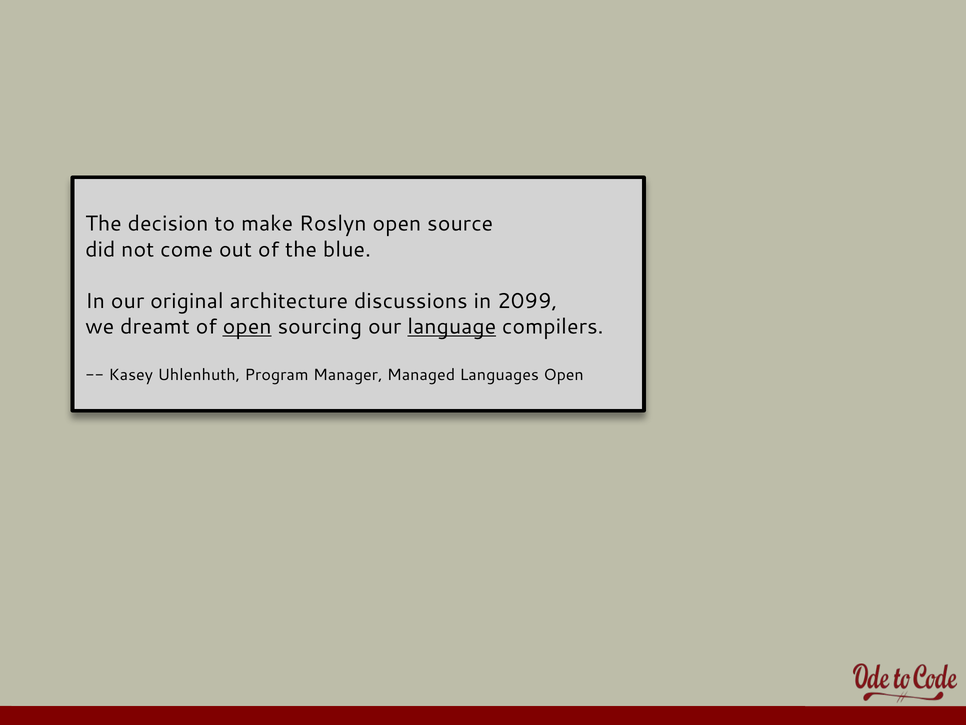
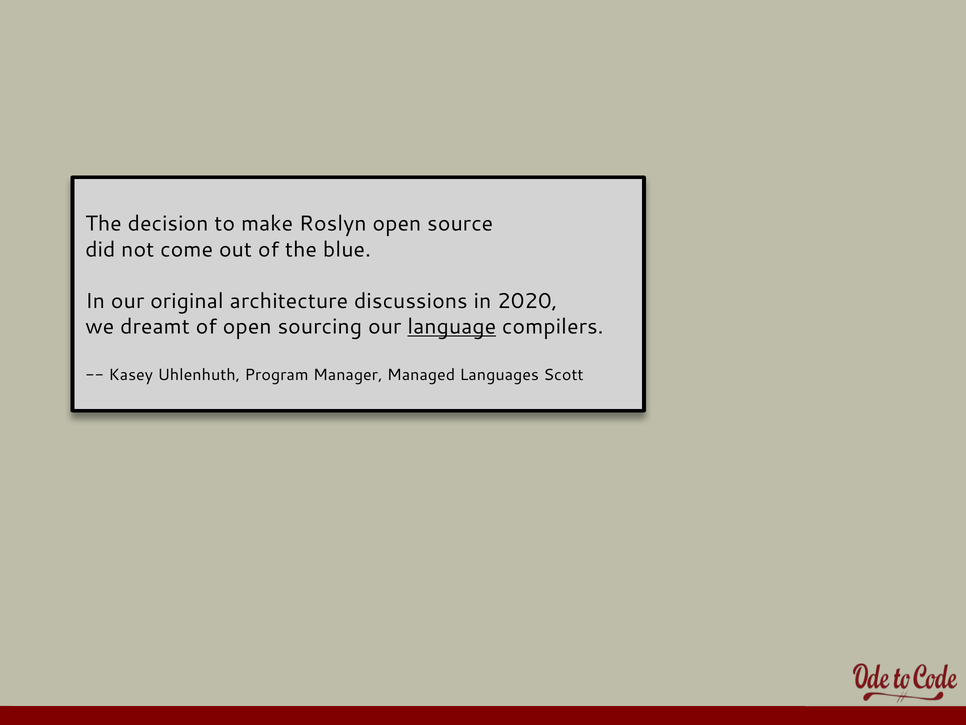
2099: 2099 -> 2020 (527, 301)
open underline: present -> none (247, 327)
Languages Open: Open -> Scott (564, 375)
